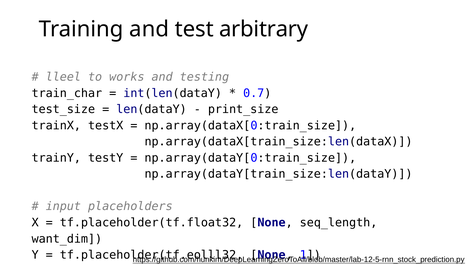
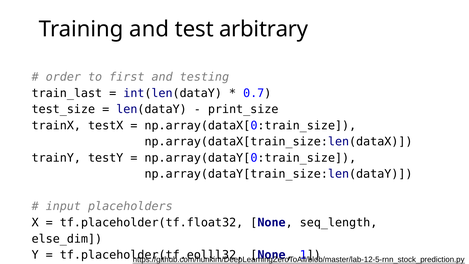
lleel: lleel -> order (63, 77)
works: works -> first (127, 77)
train_char: train_char -> train_last (67, 93)
want_dim: want_dim -> else_dim (67, 239)
